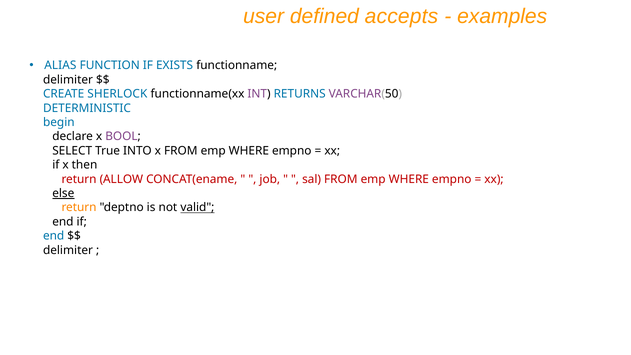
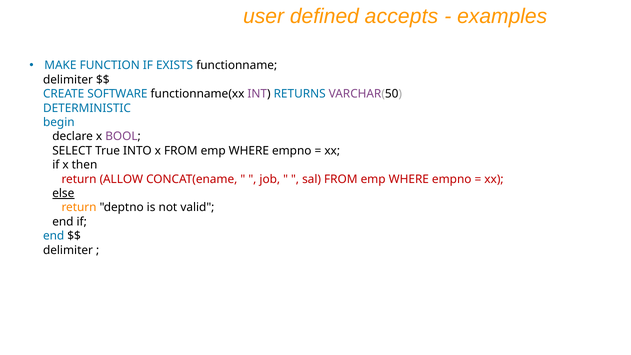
ALIAS: ALIAS -> MAKE (60, 66)
SHERLOCK: SHERLOCK -> SOFTWARE (117, 94)
valid underline: present -> none (197, 208)
